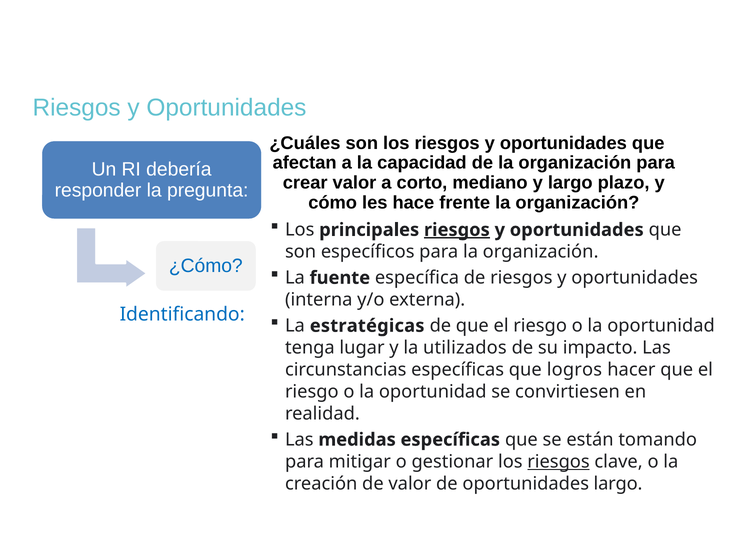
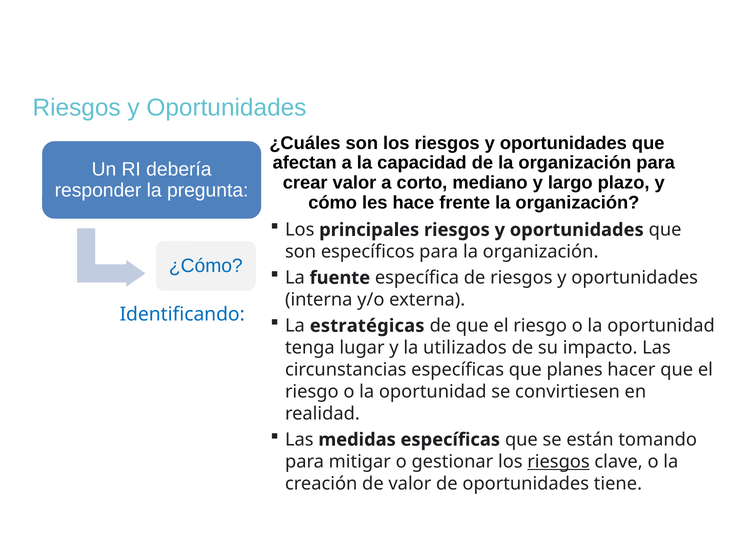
riesgos underline: present -> none (457, 230)
logros: logros -> planes (575, 370)
oportunidades largo: largo -> tiene (618, 484)
